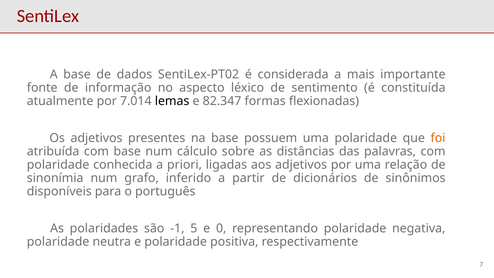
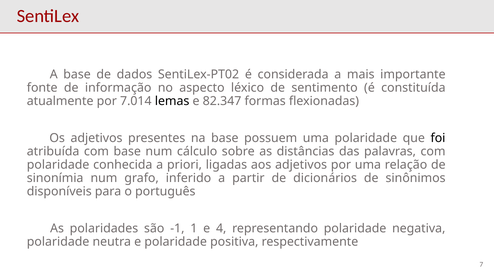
foi colour: orange -> black (438, 138)
5: 5 -> 1 (194, 228)
0: 0 -> 4 (221, 228)
